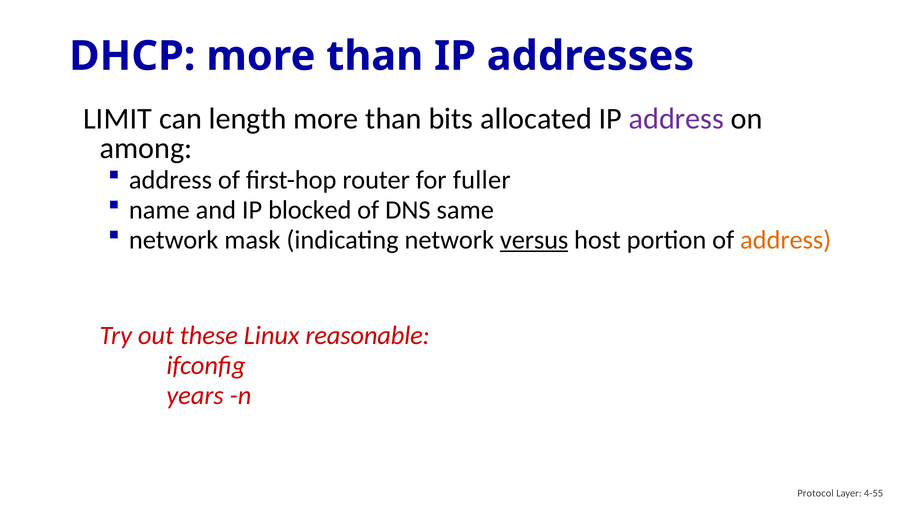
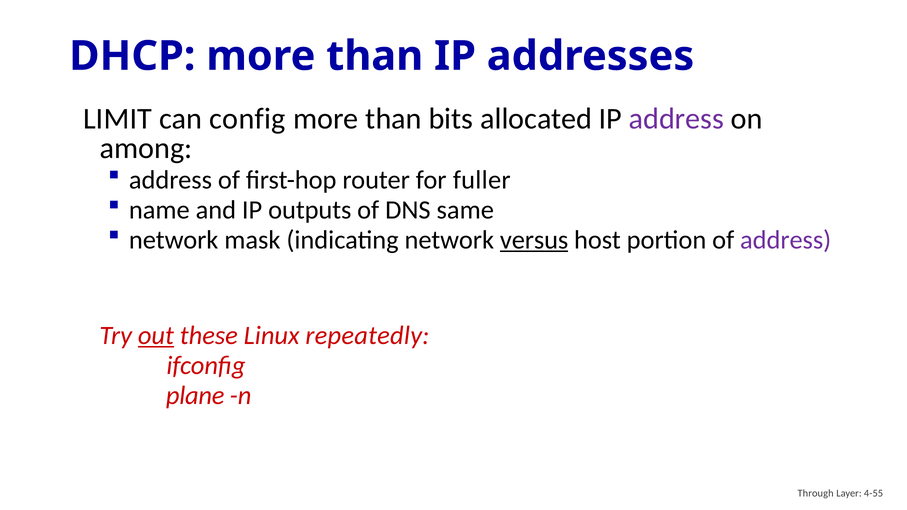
length: length -> config (247, 119)
blocked: blocked -> outputs (310, 210)
address colour: orange -> purple (786, 240)
out underline: none -> present (156, 336)
reasonable: reasonable -> repeatedly (367, 336)
years: years -> plane (195, 396)
Protocol: Protocol -> Through (816, 493)
